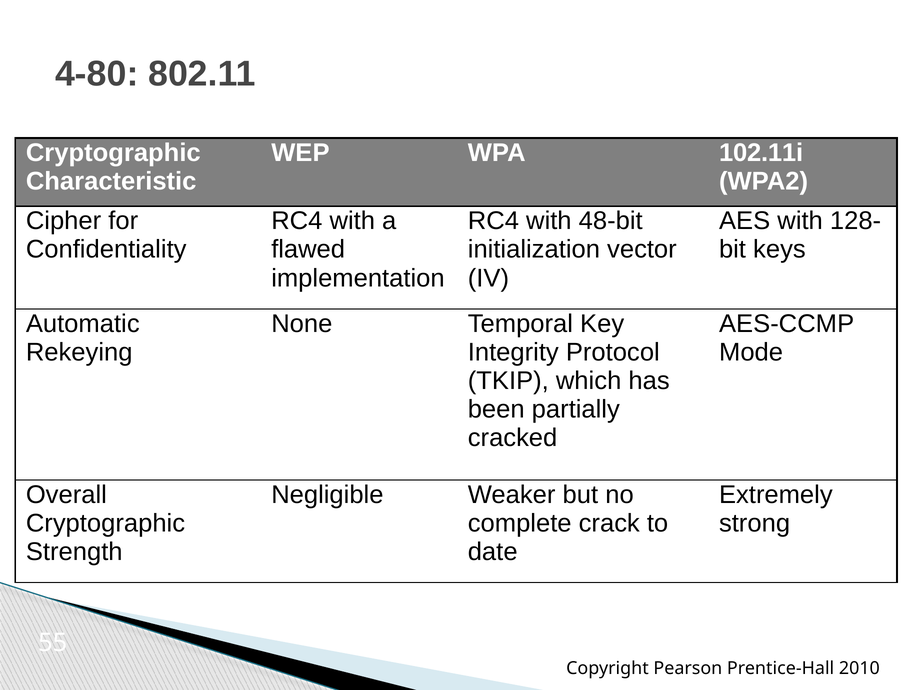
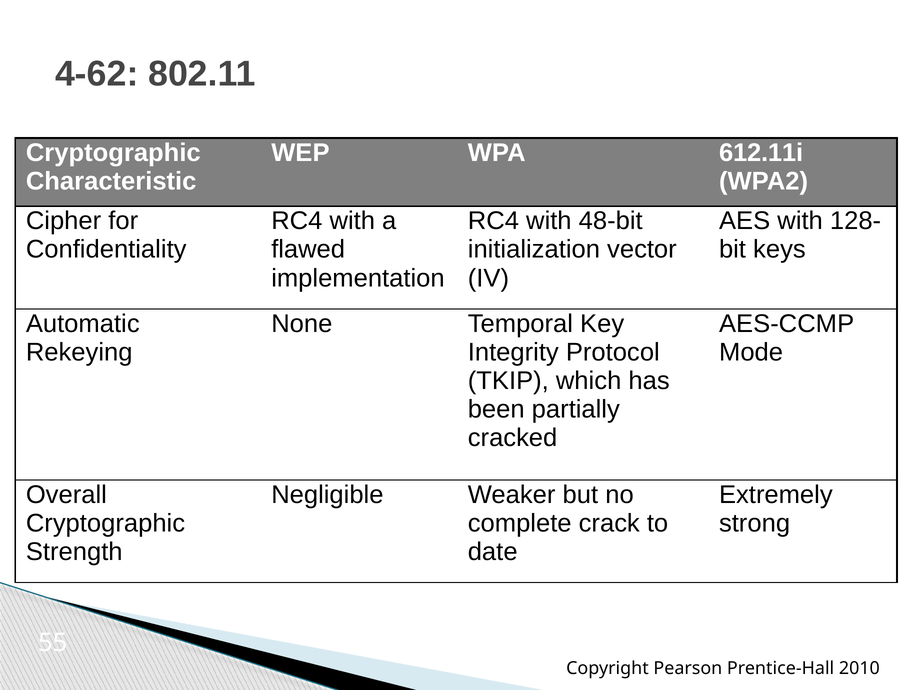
4-80: 4-80 -> 4-62 (97, 74)
102.11i: 102.11i -> 612.11i (761, 153)
